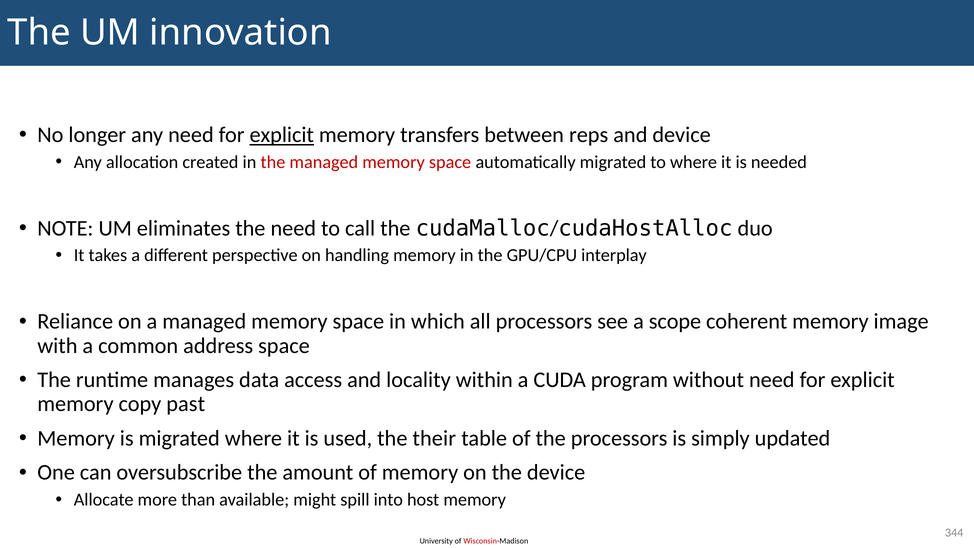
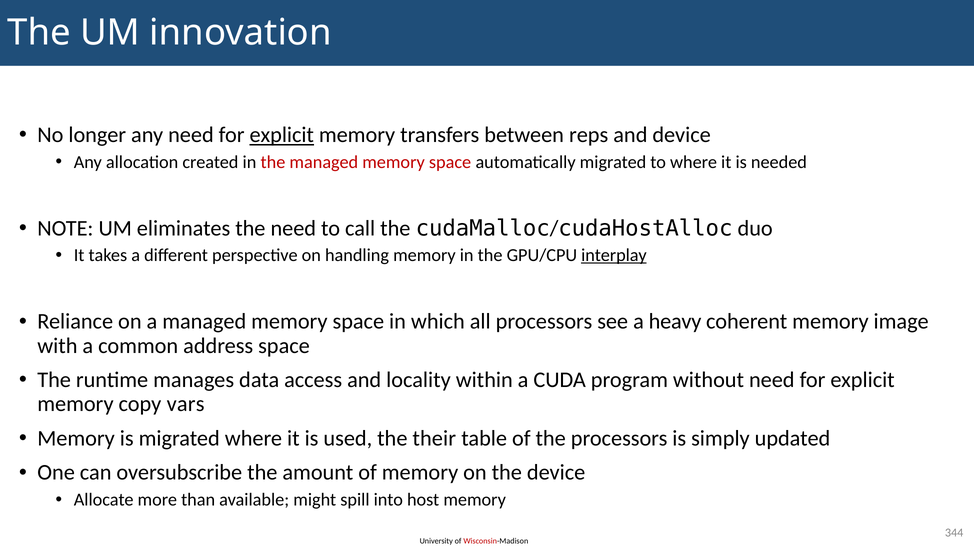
interplay underline: none -> present (614, 255)
scope: scope -> heavy (675, 322)
past: past -> vars (186, 404)
